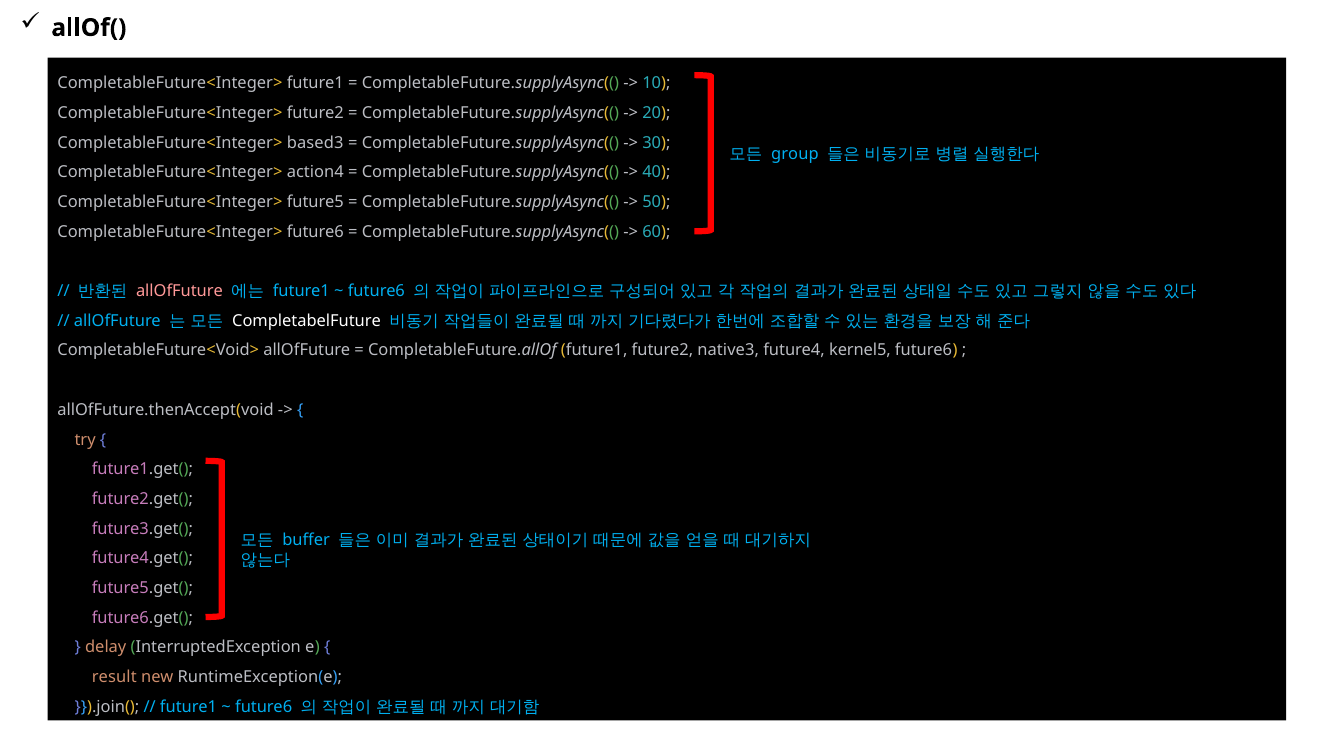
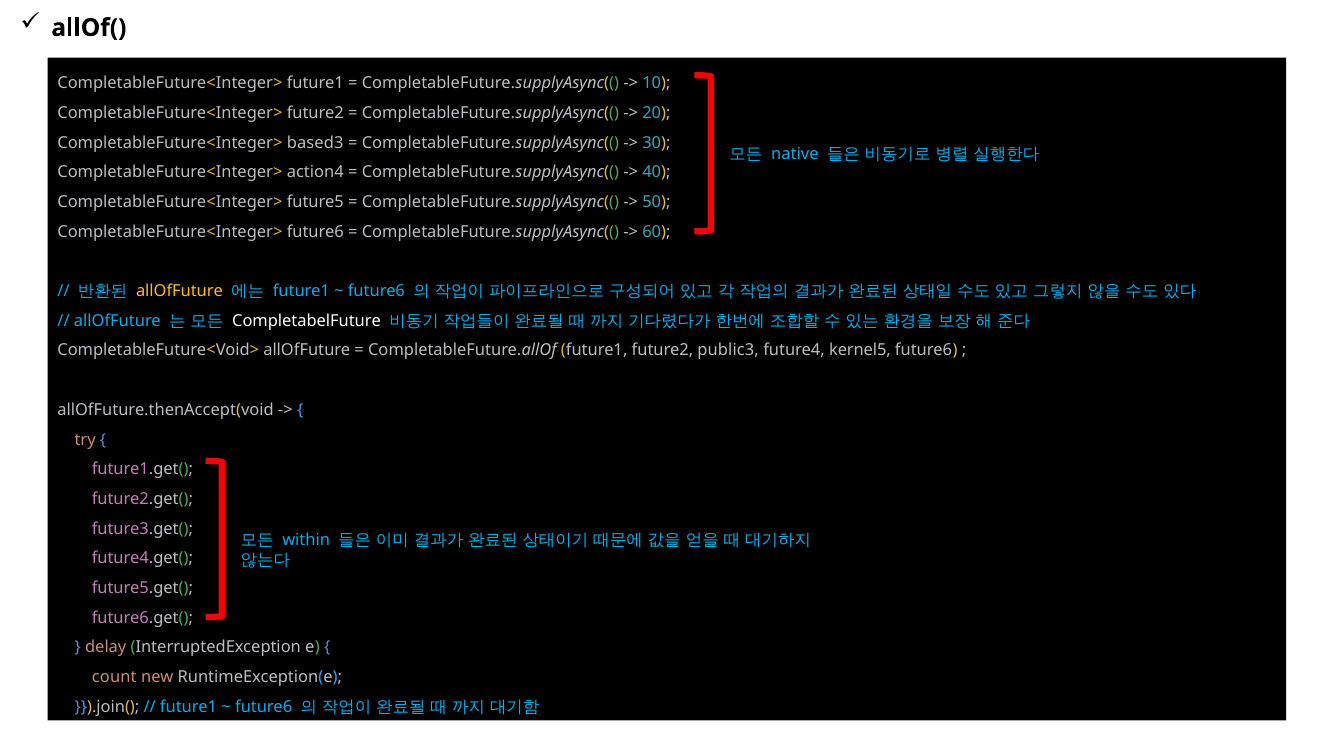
group: group -> native (795, 154)
allOfFuture colour: pink -> yellow (179, 291)
native3: native3 -> public3 (728, 350)
buffer: buffer -> within (306, 540)
result: result -> count (114, 677)
